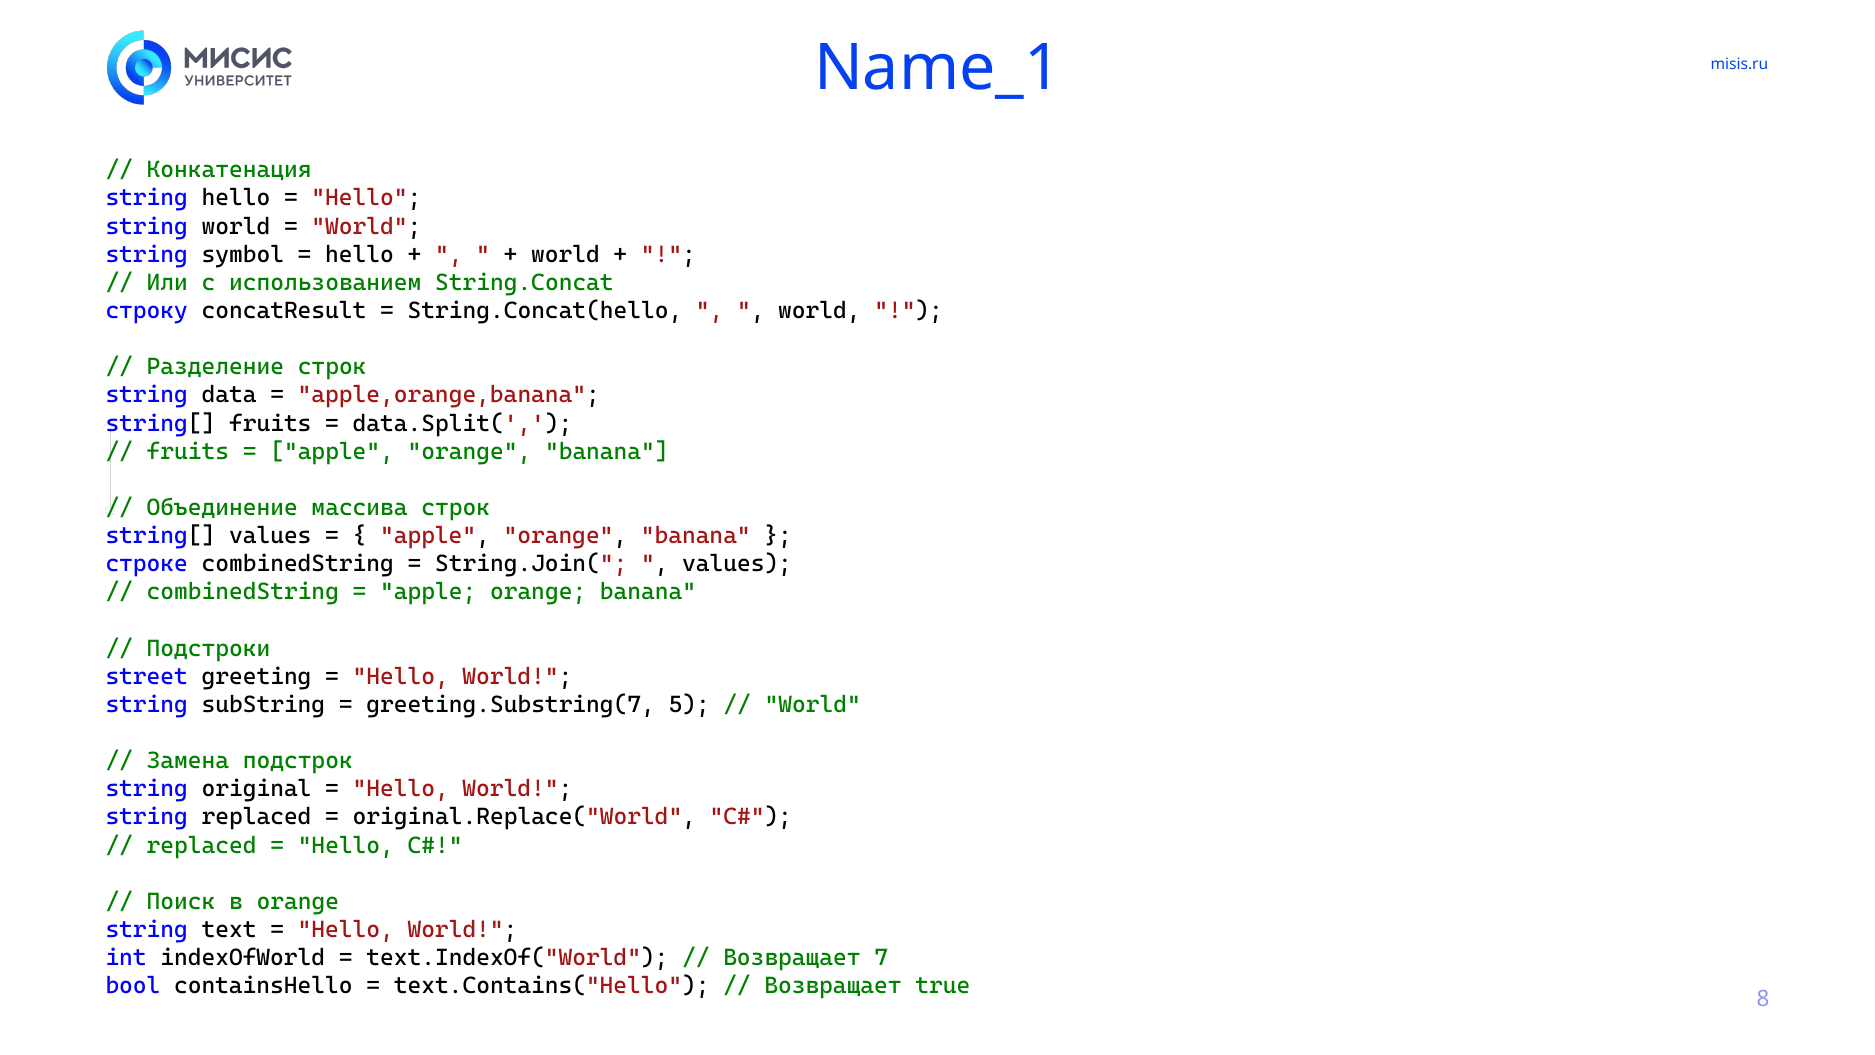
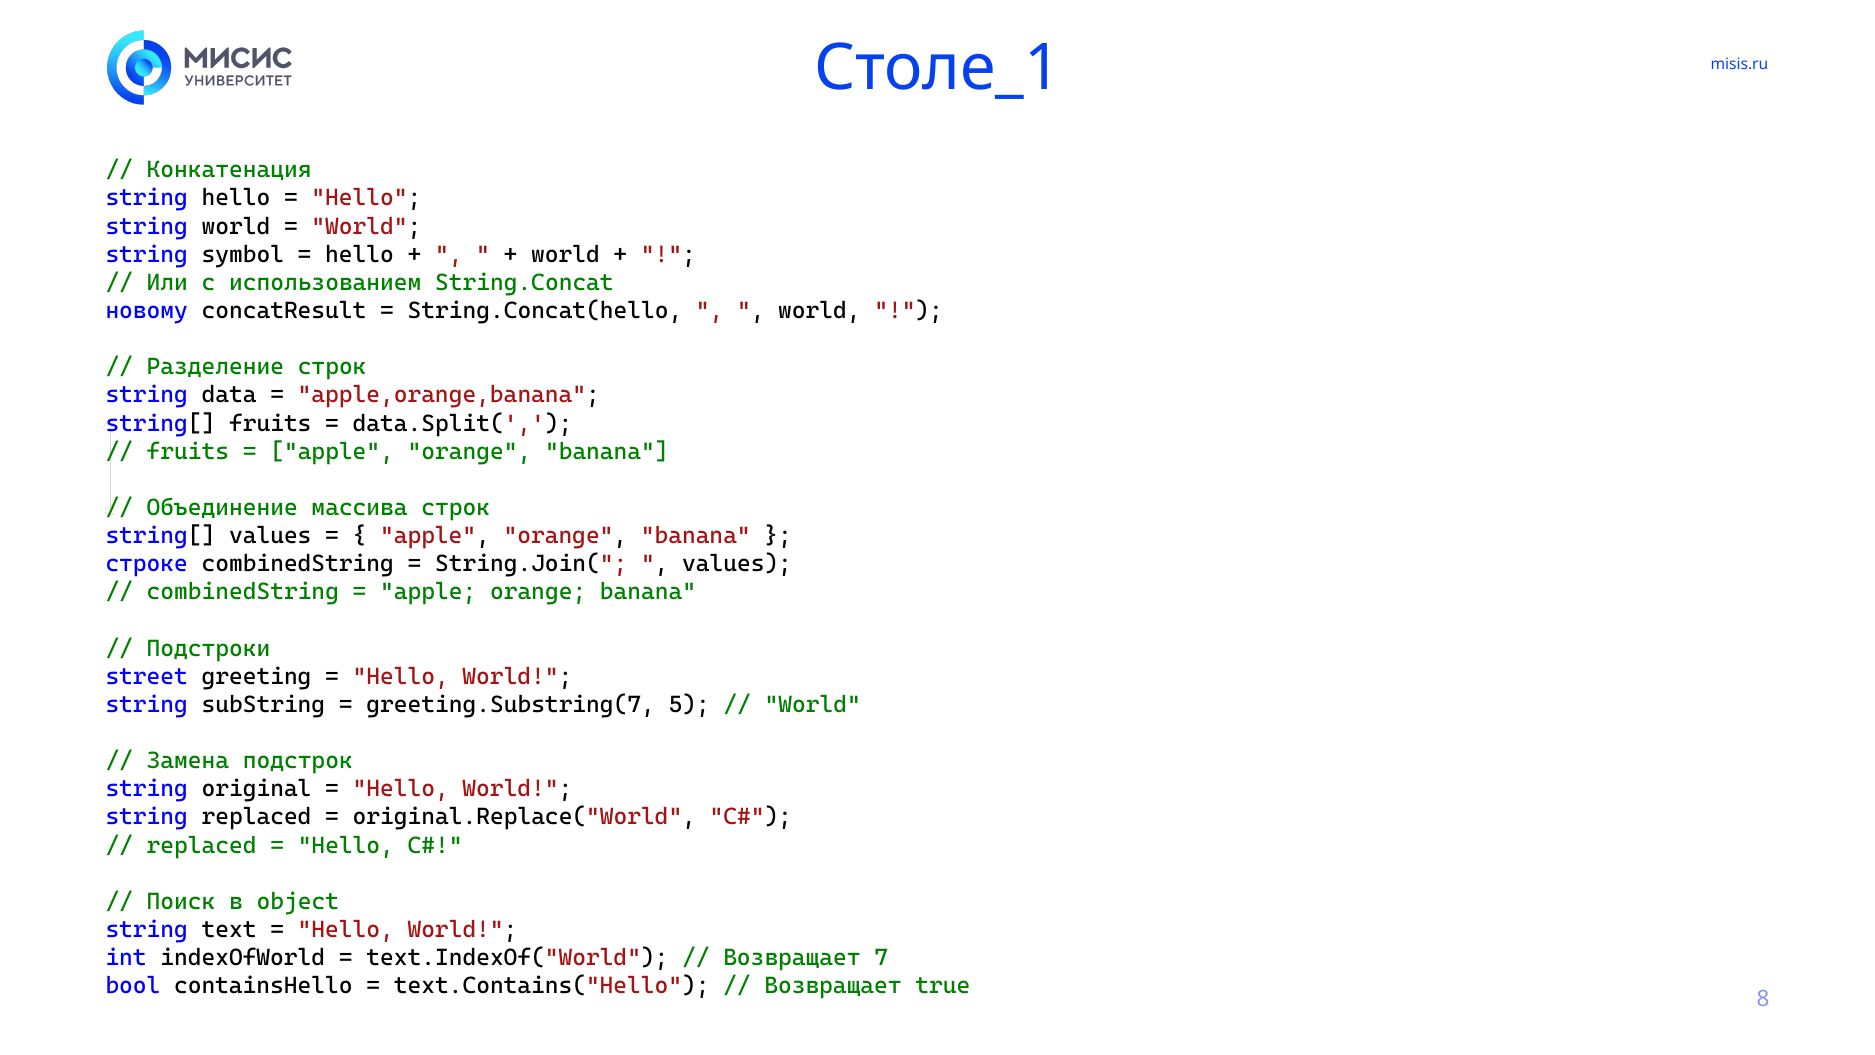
Name_1: Name_1 -> Столе_1 (938, 68)
строку: строку -> новому (147, 311)
в orange: orange -> object (298, 901)
